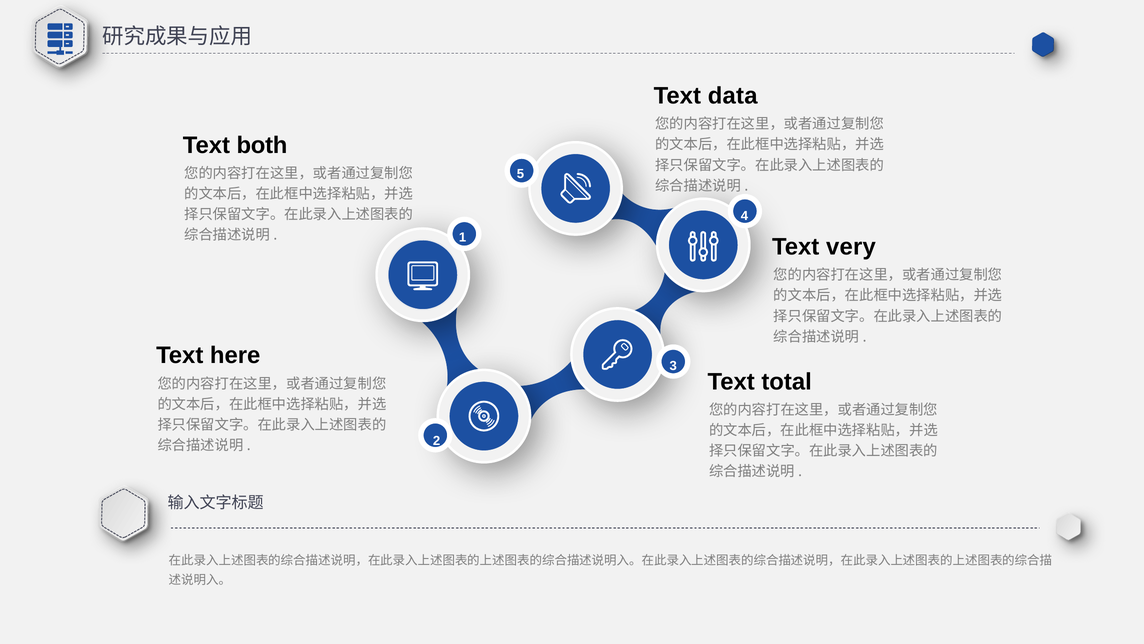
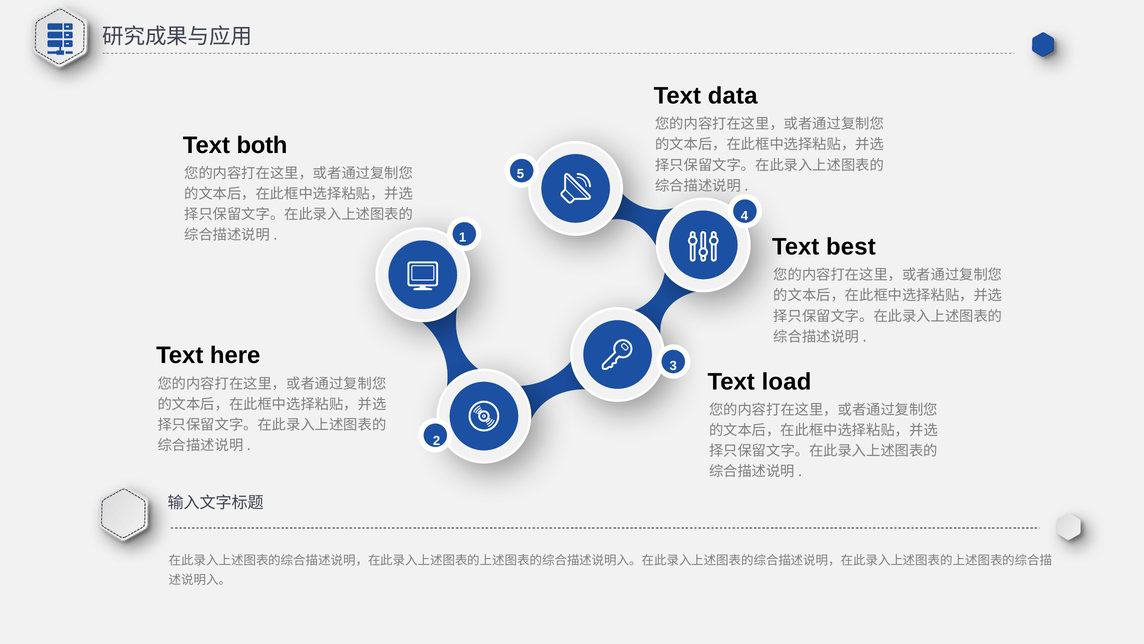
very: very -> best (851, 247)
total: total -> load (786, 381)
